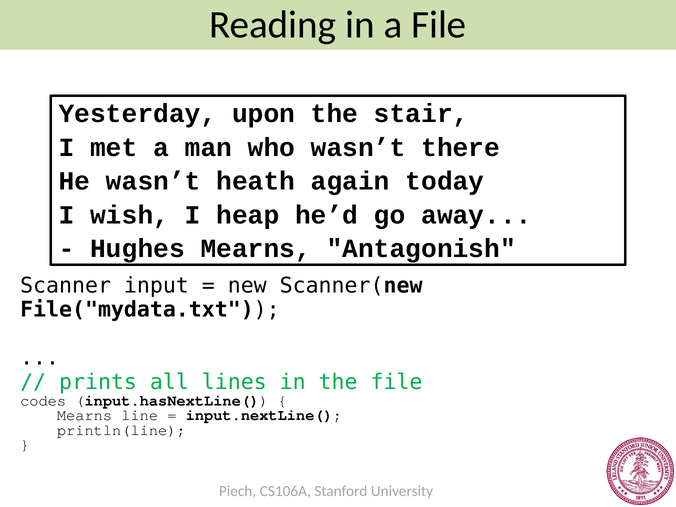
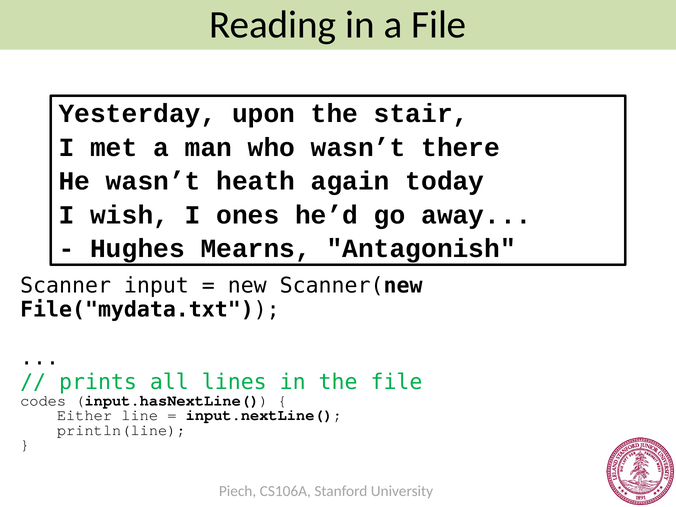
heap: heap -> ones (248, 215)
Mearns: Mearns -> Either (85, 415)
